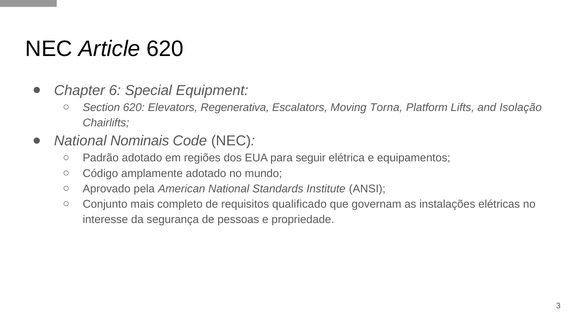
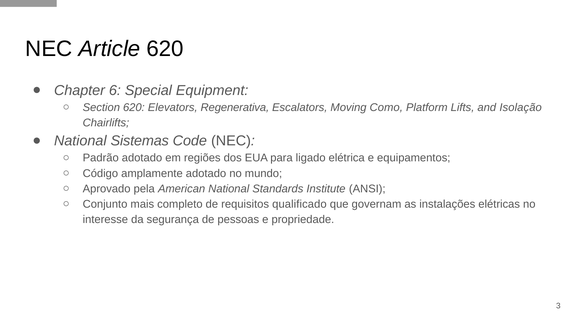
Torna: Torna -> Como (386, 107)
Nominais: Nominais -> Sistemas (140, 141)
seguir: seguir -> ligado (311, 158)
